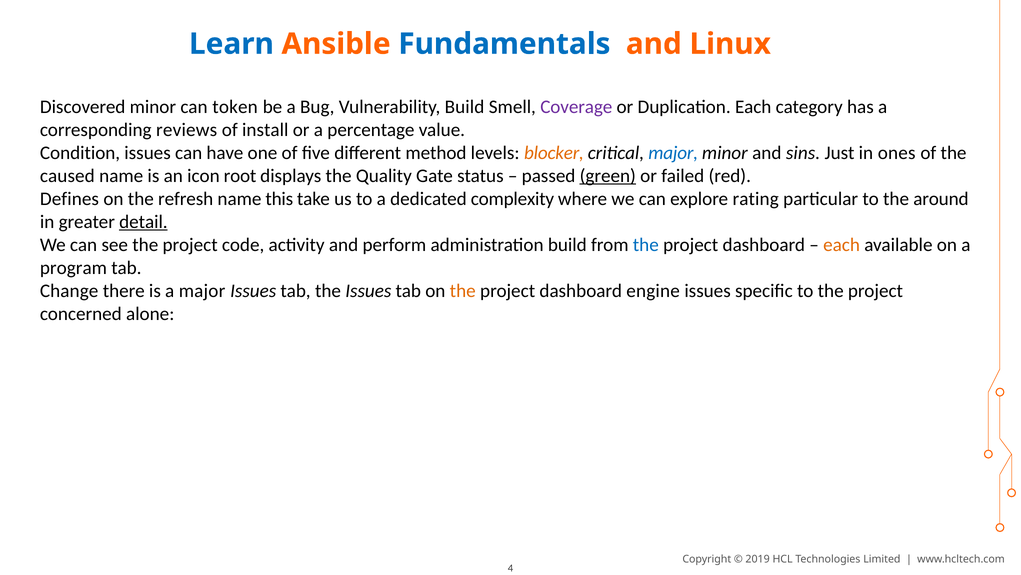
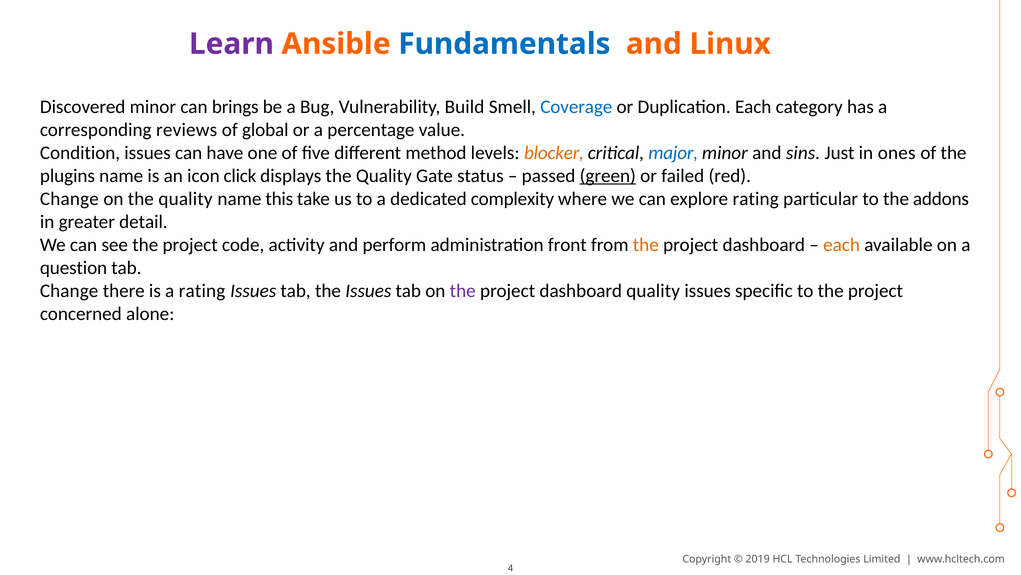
Learn colour: blue -> purple (231, 44)
token: token -> brings (235, 107)
Coverage colour: purple -> blue (576, 107)
install: install -> global (265, 130)
caused: caused -> plugins (67, 176)
root: root -> click (240, 176)
Defines: Defines -> Change (69, 199)
on the refresh: refresh -> quality (186, 199)
around: around -> addons (941, 199)
detail underline: present -> none (143, 222)
administration build: build -> front (567, 245)
the colour: blue -> orange (646, 245)
program: program -> question (74, 267)
a major: major -> rating (202, 290)
the colour: orange -> purple (463, 290)
dashboard engine: engine -> quality (653, 290)
